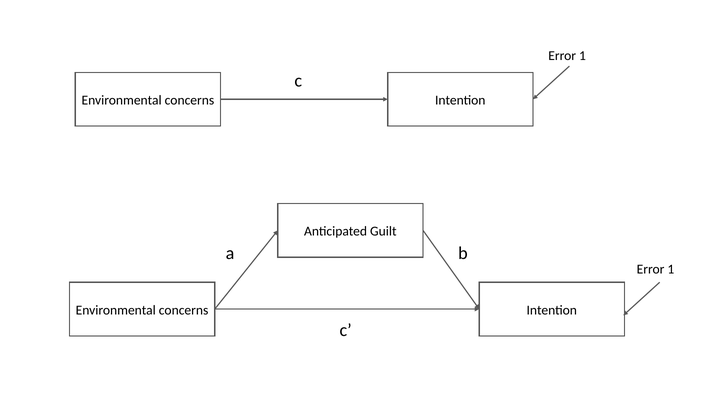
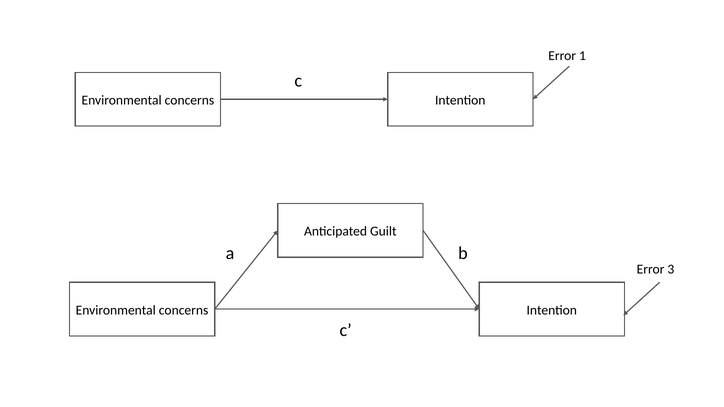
1: 1 -> 3 (671, 269)
